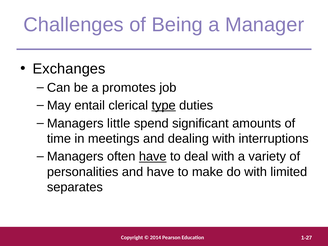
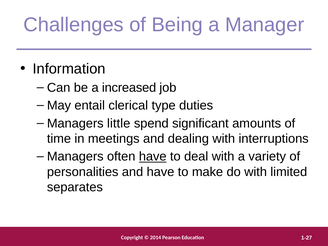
Exchanges: Exchanges -> Information (69, 69)
promotes: promotes -> increased (129, 88)
type underline: present -> none (164, 105)
